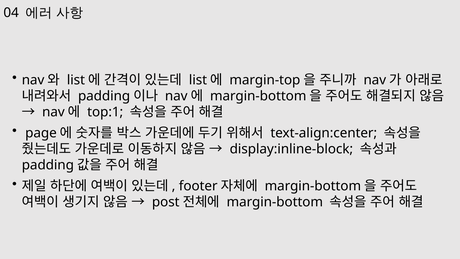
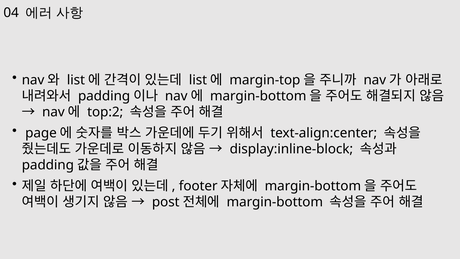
top:1: top:1 -> top:2 (105, 112)
